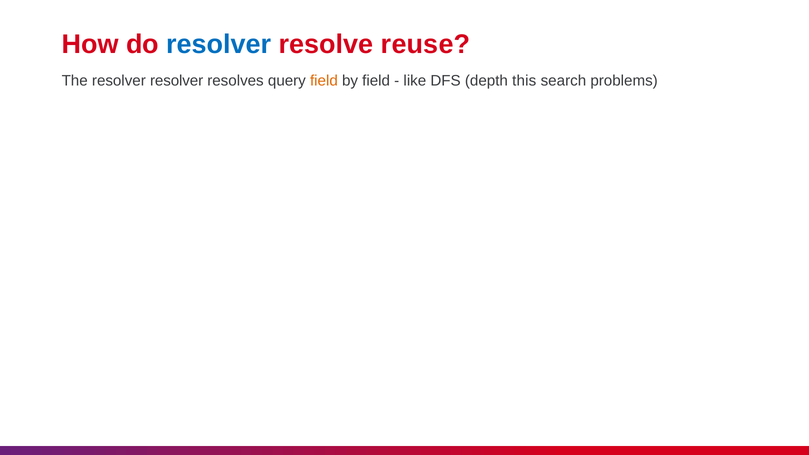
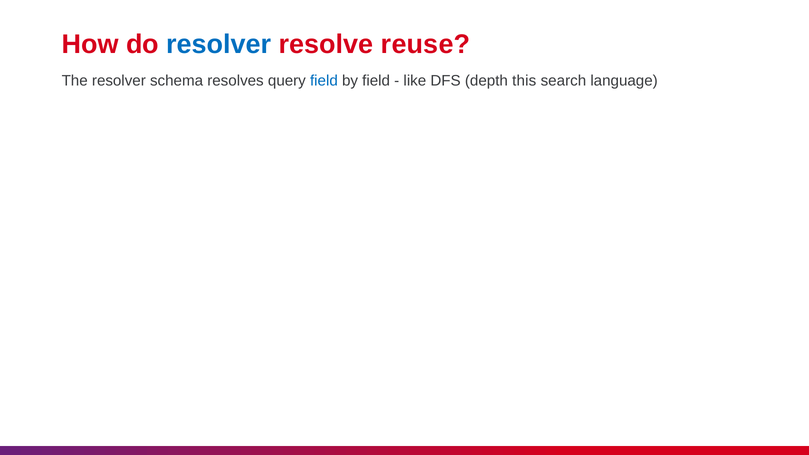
resolver resolver: resolver -> schema (177, 81)
field colour: orange -> blue (324, 81)
problems: problems -> language (624, 81)
